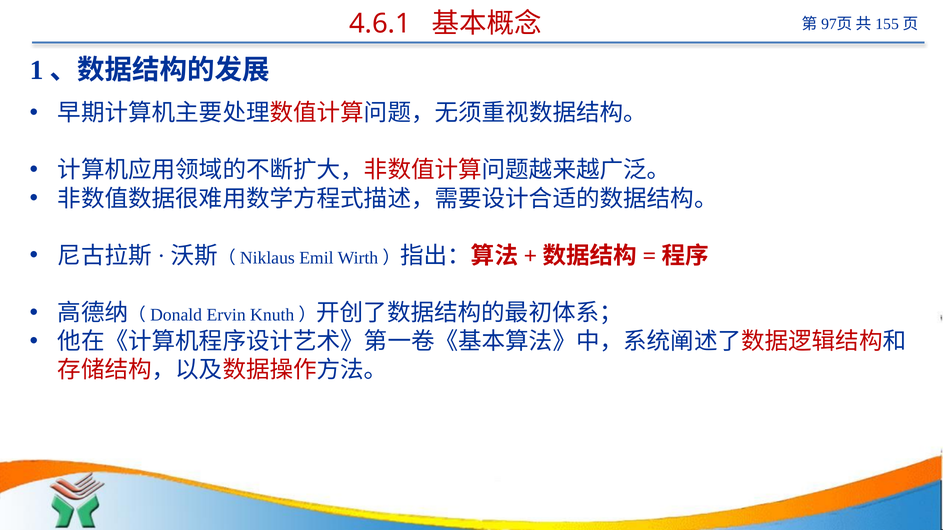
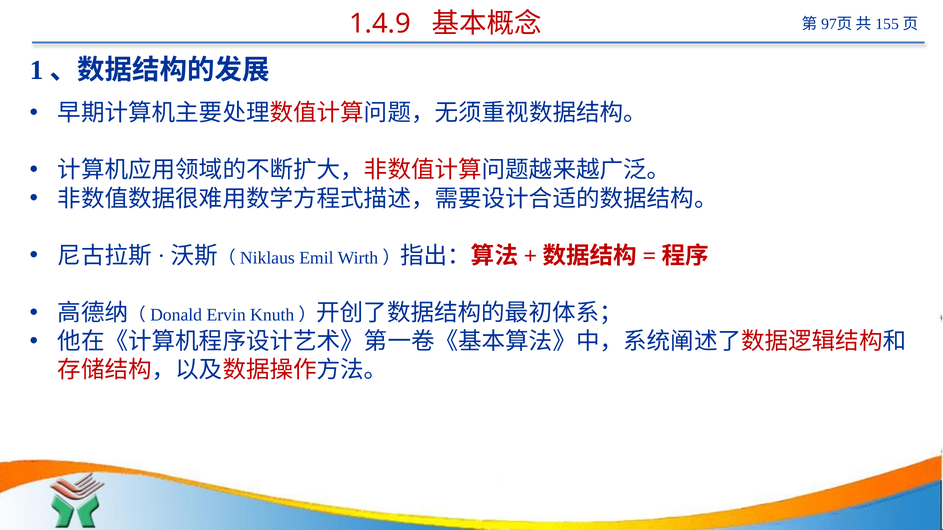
4.6.1: 4.6.1 -> 1.4.9 (380, 24)
